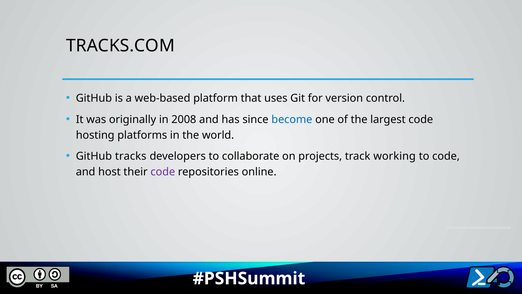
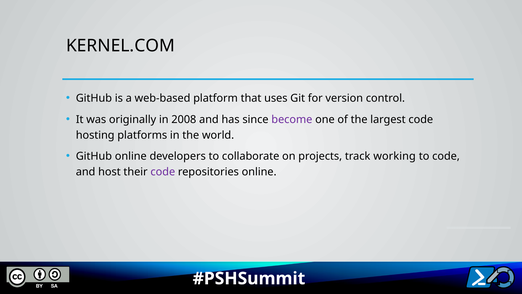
TRACKS.COM: TRACKS.COM -> KERNEL.COM (120, 46)
become colour: blue -> purple (292, 119)
GitHub tracks: tracks -> online (131, 156)
